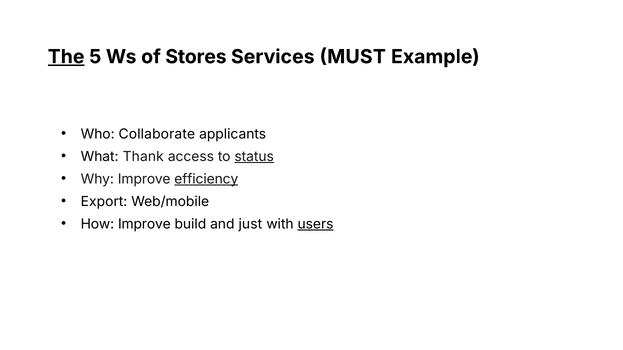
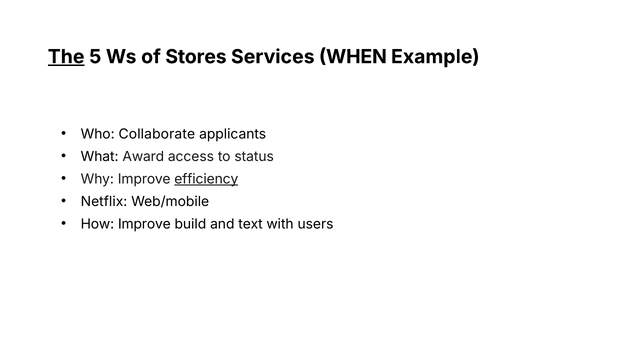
MUST: MUST -> WHEN (353, 57)
Thank: Thank -> Award (143, 157)
status underline: present -> none (254, 157)
Export: Export -> Netflix (104, 202)
just: just -> text (251, 224)
users underline: present -> none (316, 224)
